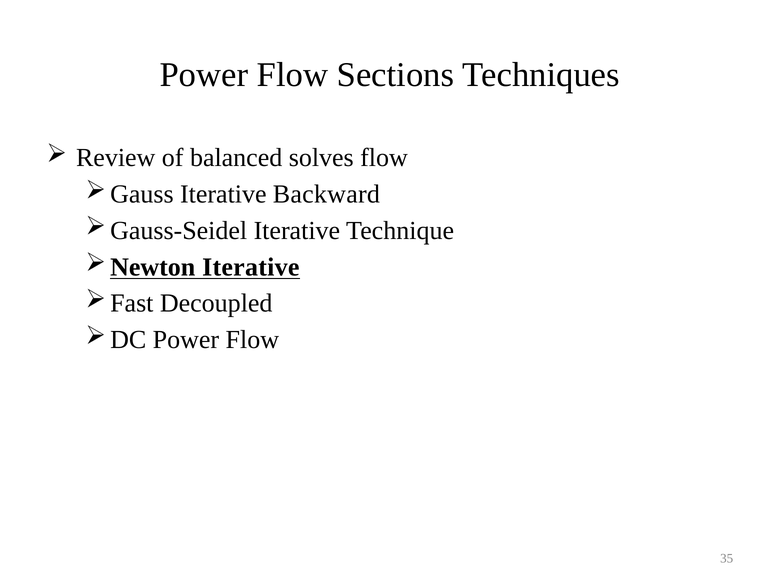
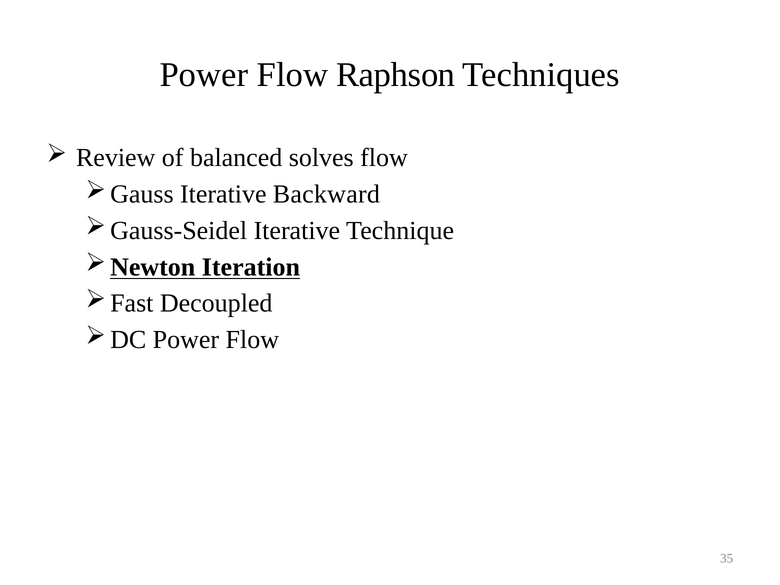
Sections: Sections -> Raphson (396, 75)
Iterative: Iterative -> Iteration (251, 267)
